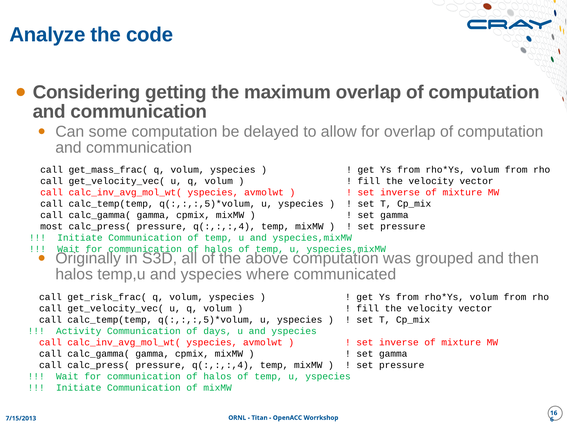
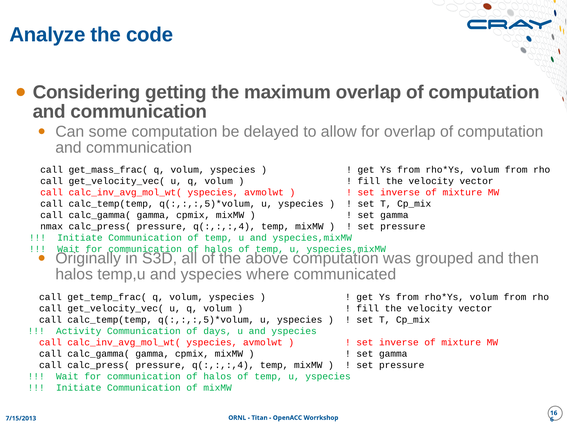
most: most -> nmax (52, 226)
get_risk_frac(: get_risk_frac( -> get_temp_frac( (107, 297)
